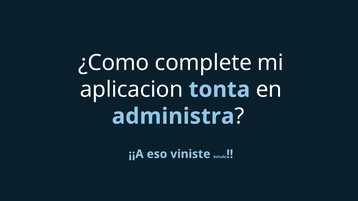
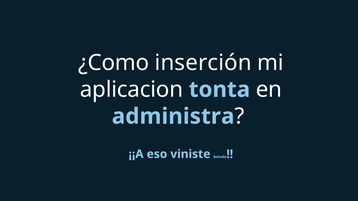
complete: complete -> inserción (203, 63)
